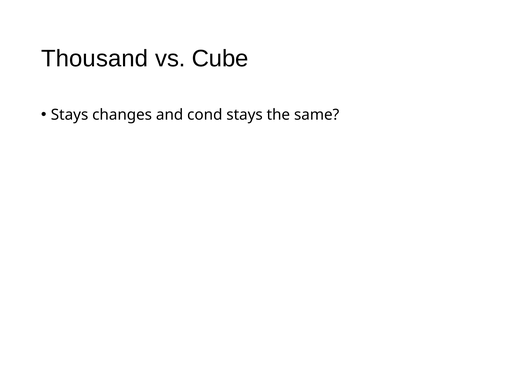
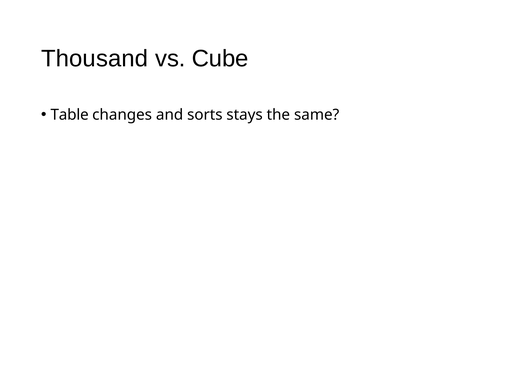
Stays: Stays -> Table (70, 115)
cond: cond -> sorts (205, 115)
